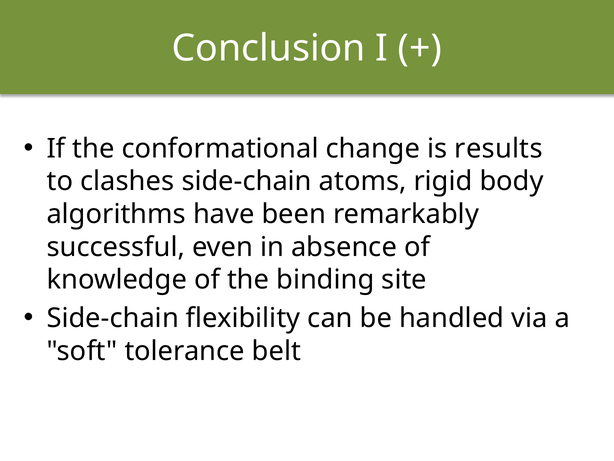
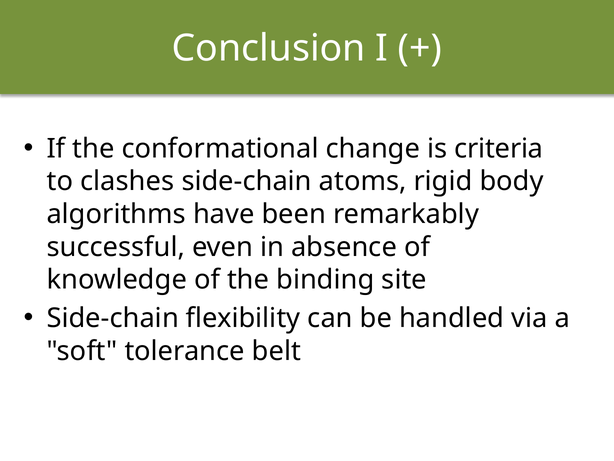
results: results -> criteria (499, 149)
